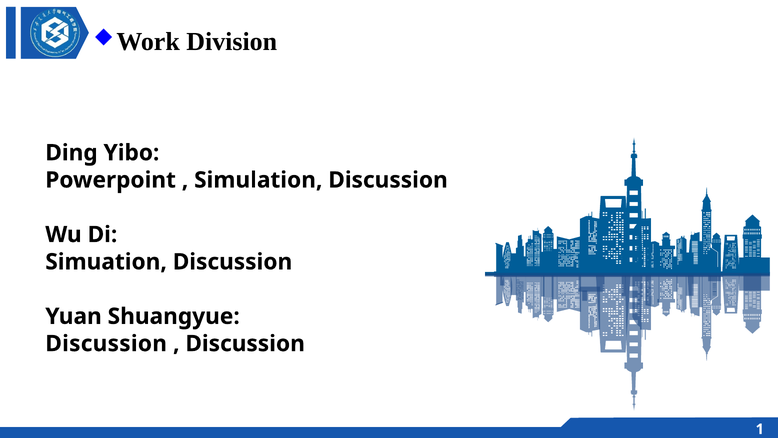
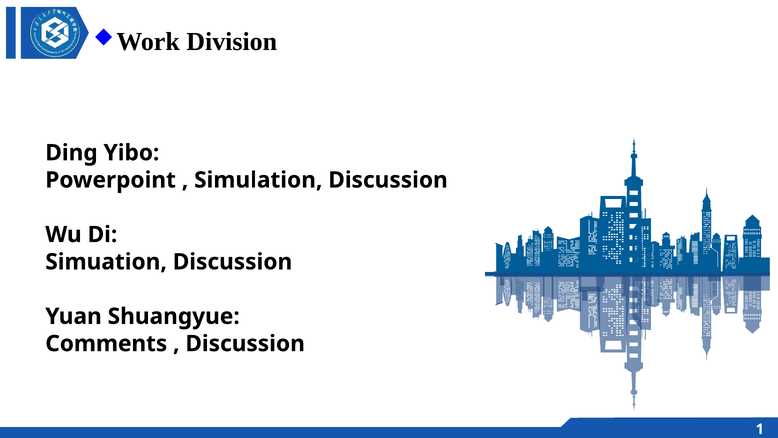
Discussion: Discussion -> Comments (106, 343)
